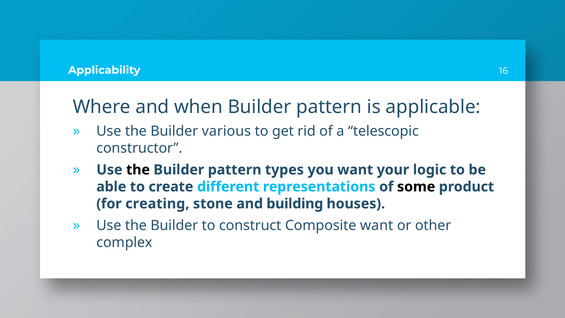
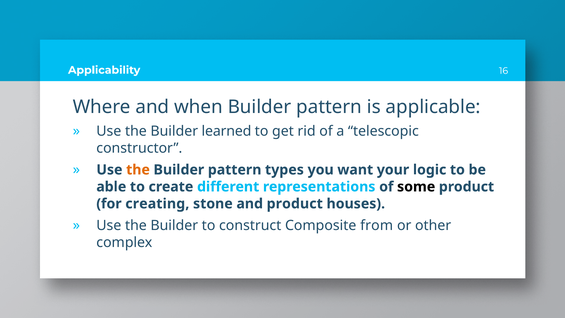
various: various -> learned (226, 131)
the colour: black -> orange (138, 170)
and building: building -> product (295, 204)
Composite want: want -> from (377, 225)
